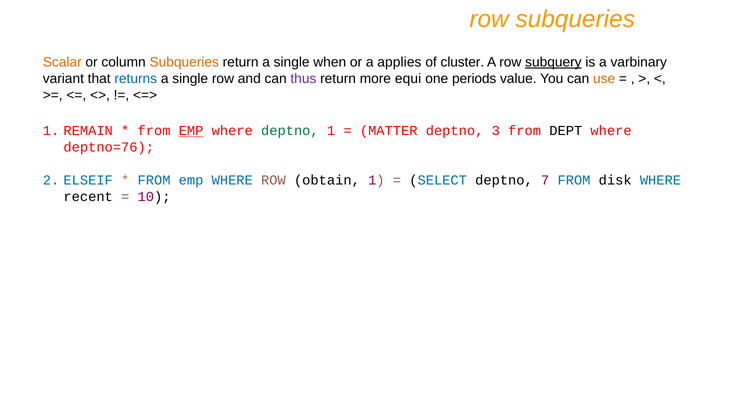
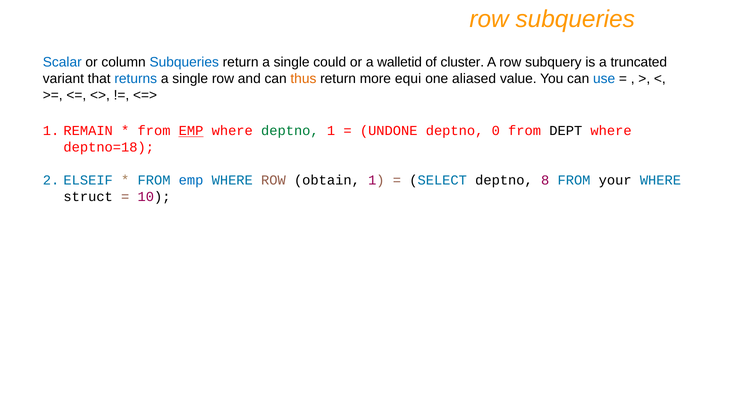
Scalar colour: orange -> blue (62, 62)
Subqueries colour: orange -> blue (184, 62)
when: when -> could (330, 62)
applies: applies -> walletid (400, 62)
subquery underline: present -> none (553, 62)
varbinary: varbinary -> truncated (639, 62)
thus colour: purple -> orange (303, 79)
periods: periods -> aliased (474, 79)
use colour: orange -> blue (604, 79)
MATTER: MATTER -> UNDONE (389, 131)
3: 3 -> 0 (496, 131)
deptno=76: deptno=76 -> deptno=18 (109, 147)
7: 7 -> 8 (545, 180)
disk: disk -> your (615, 180)
recent: recent -> struct (88, 197)
